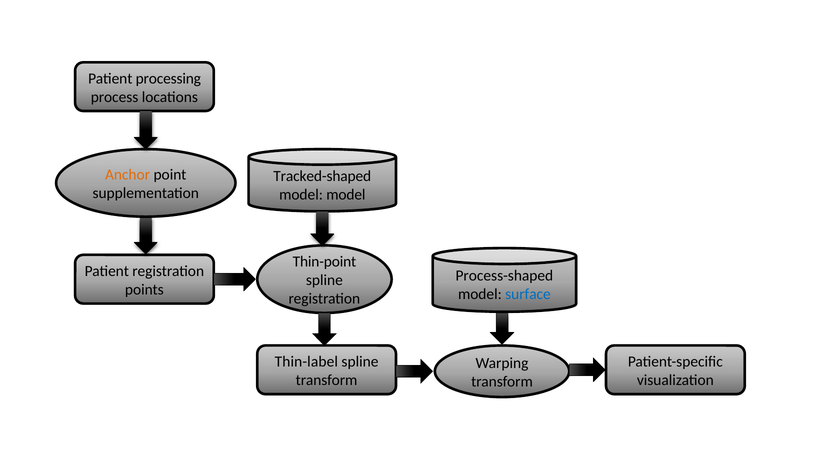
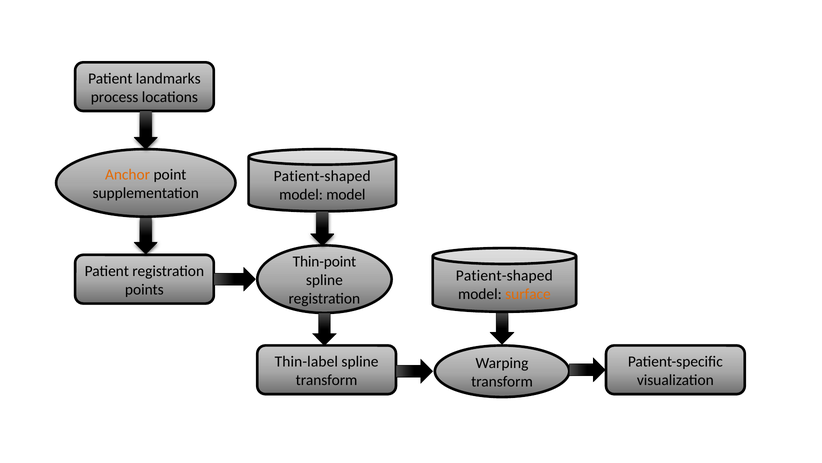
processing: processing -> landmarks (168, 78)
Tracked-shaped: Tracked-shaped -> Patient-shaped (322, 176)
Process-shaped: Process-shaped -> Patient-shaped (504, 275)
surface colour: blue -> orange (528, 294)
